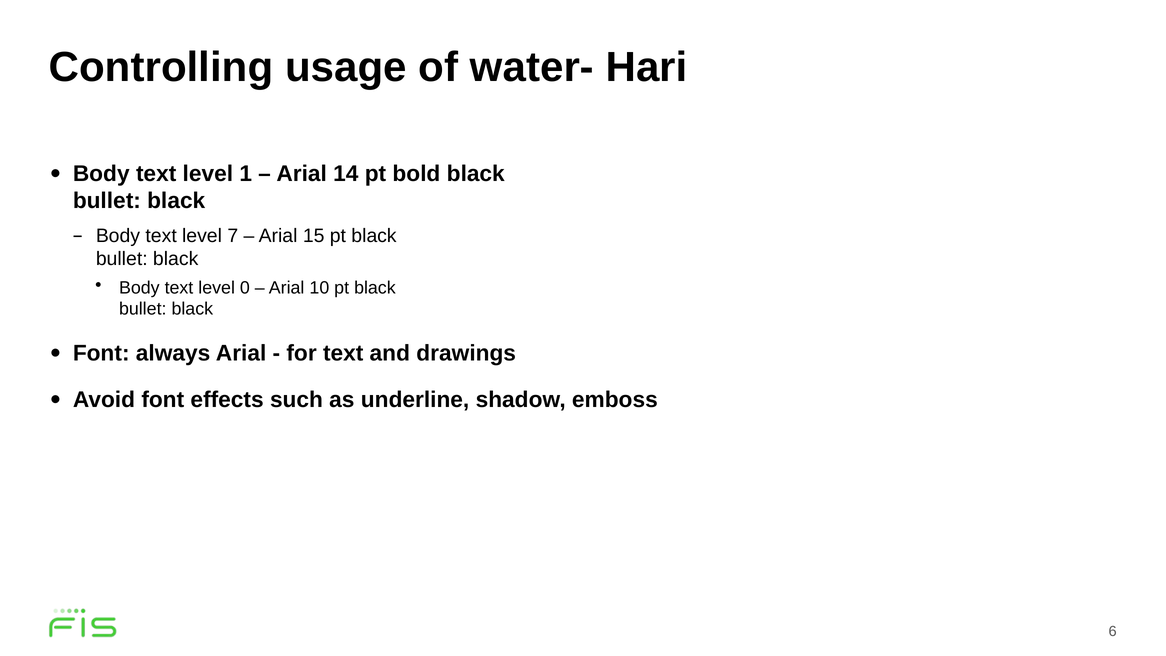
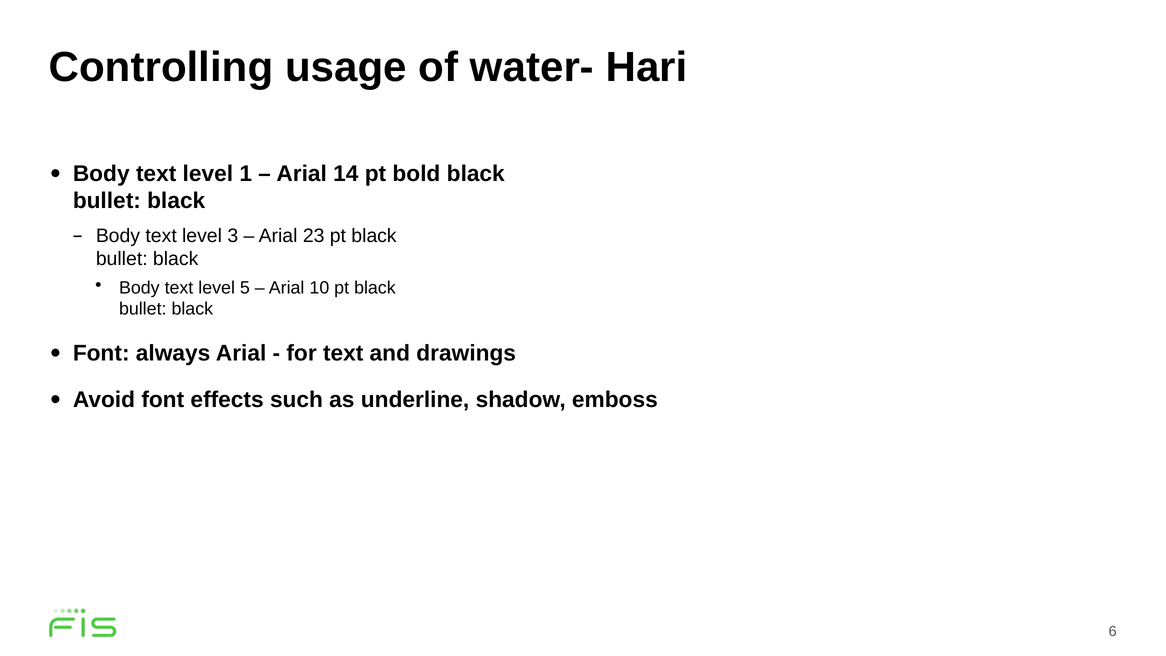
7: 7 -> 3 (233, 236)
15: 15 -> 23 (314, 236)
0: 0 -> 5 (245, 288)
